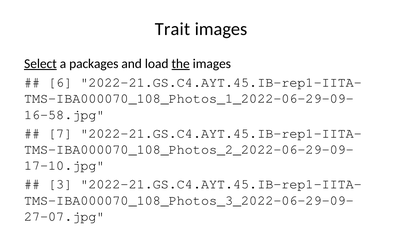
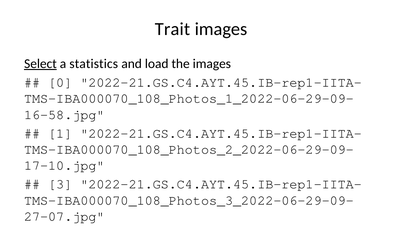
a packages: packages -> statistics (94, 64)
the underline: present -> none (181, 64)
6: 6 -> 0 (60, 83)
7: 7 -> 1 (60, 133)
